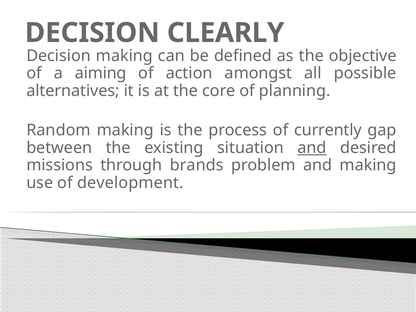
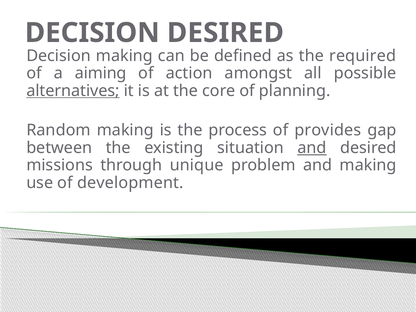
DECISION CLEARLY: CLEARLY -> DESIRED (225, 33)
objective: objective -> required (363, 56)
alternatives underline: none -> present (73, 91)
currently: currently -> provides (328, 130)
brands: brands -> unique (197, 165)
